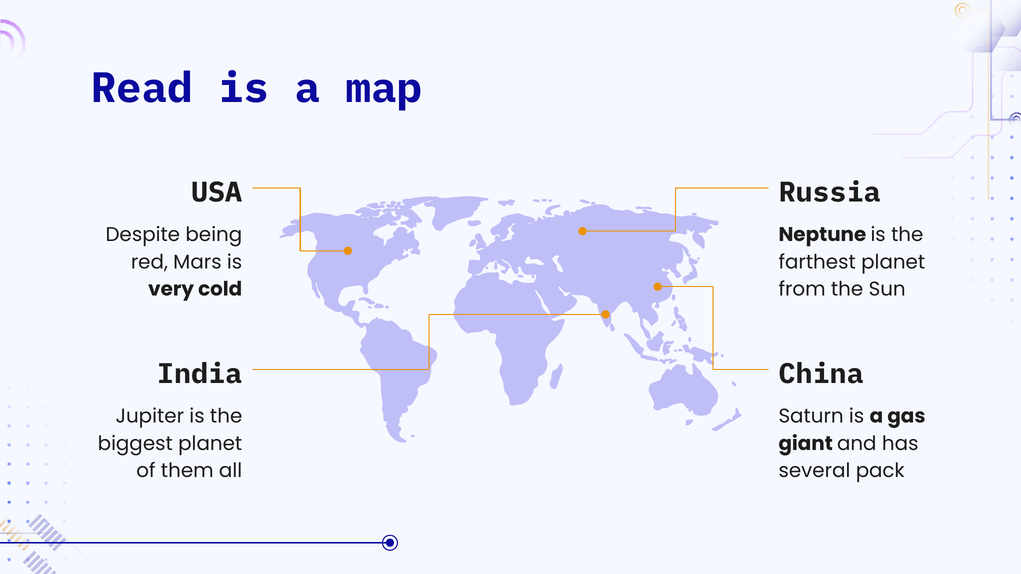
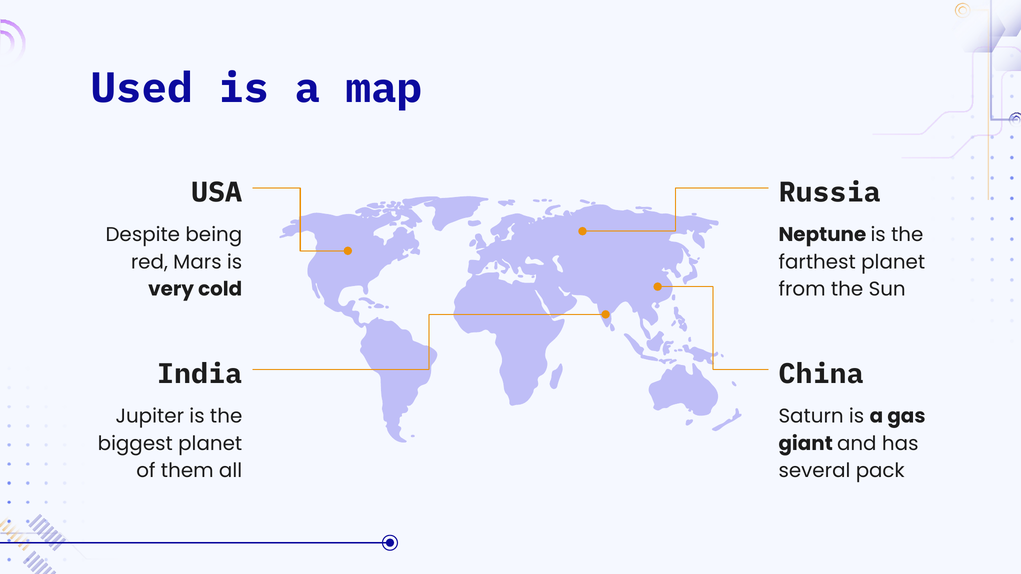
Read: Read -> Used (142, 88)
